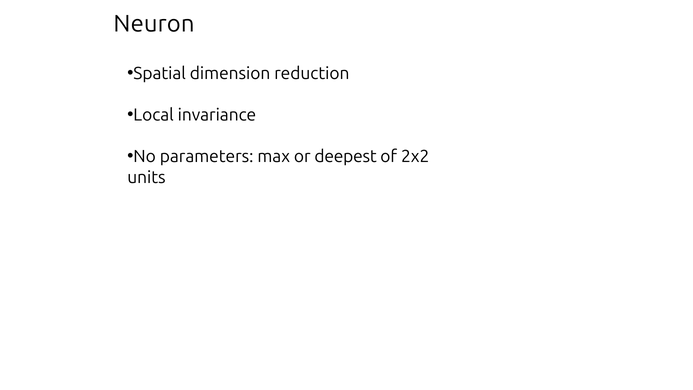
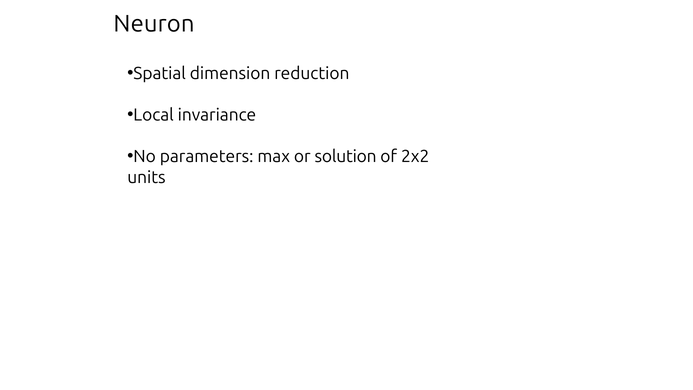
deepest: deepest -> solution (346, 157)
